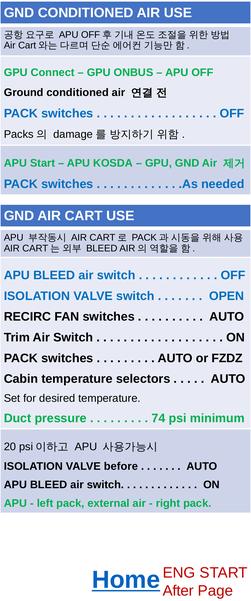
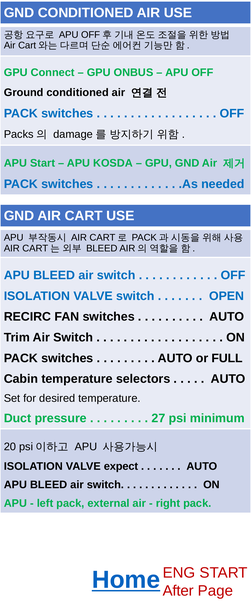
FZDZ: FZDZ -> FULL (227, 358)
74: 74 -> 27 (158, 418)
before: before -> expect (121, 466)
